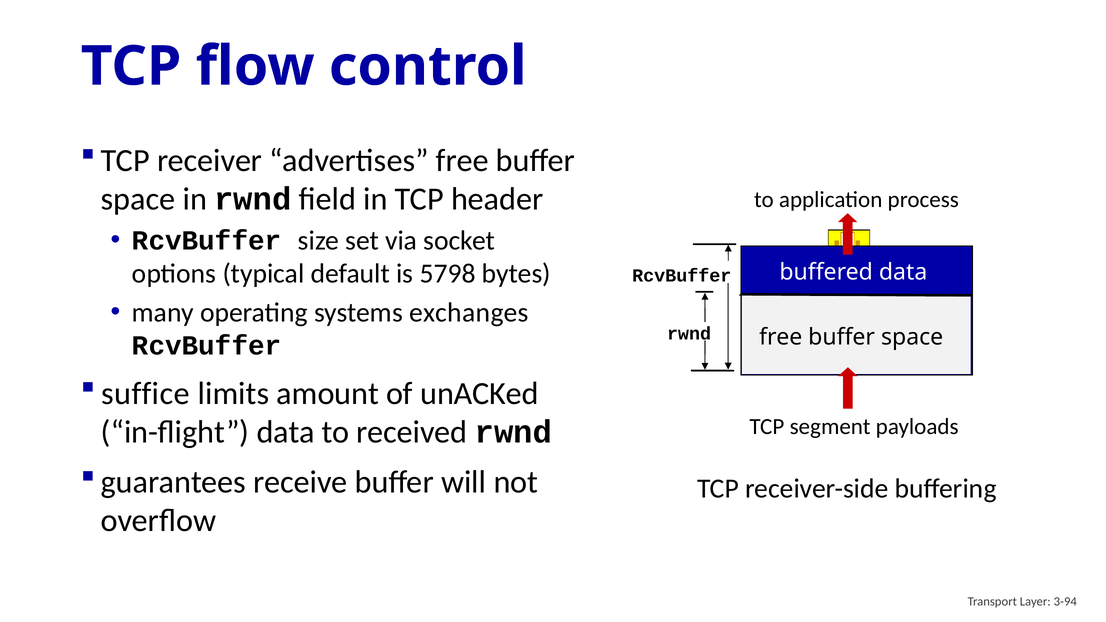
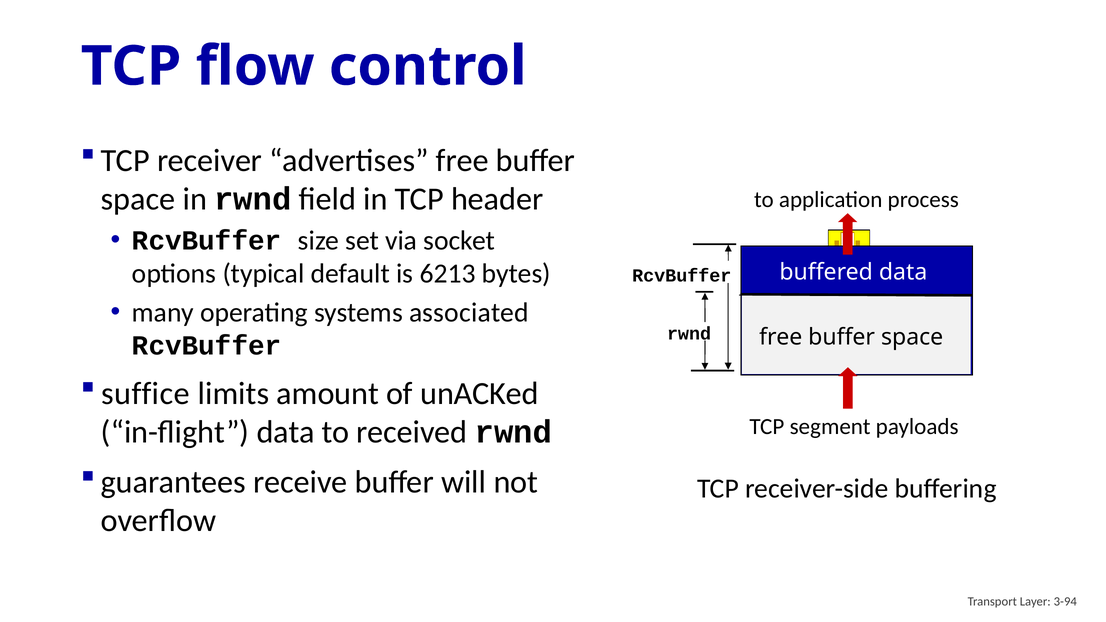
5798: 5798 -> 6213 (448, 274)
exchanges: exchanges -> associated (469, 313)
